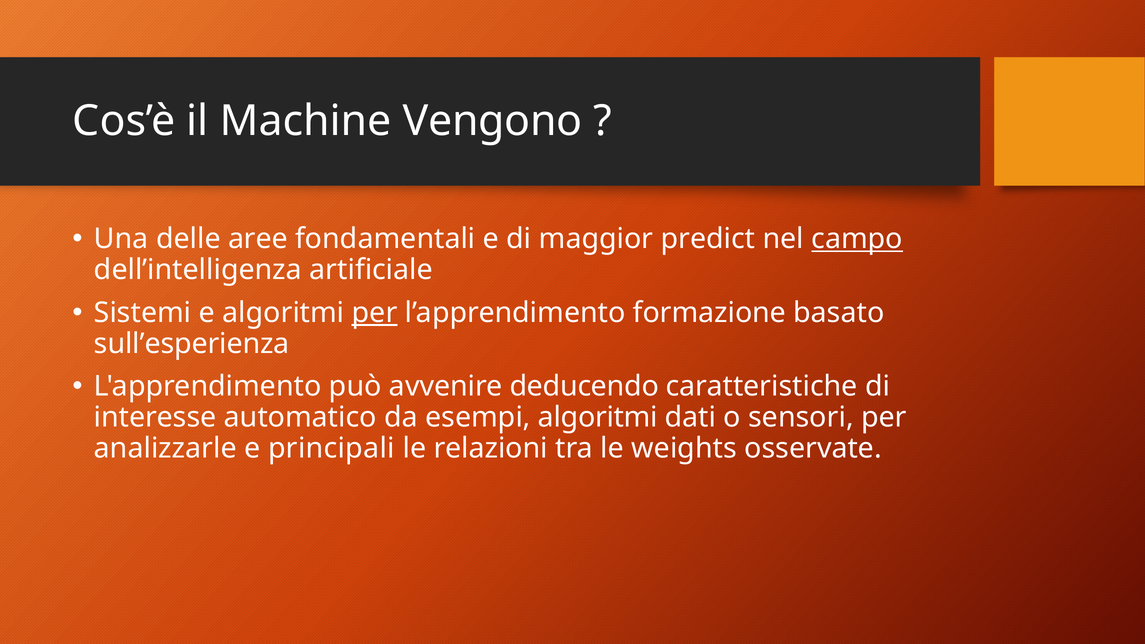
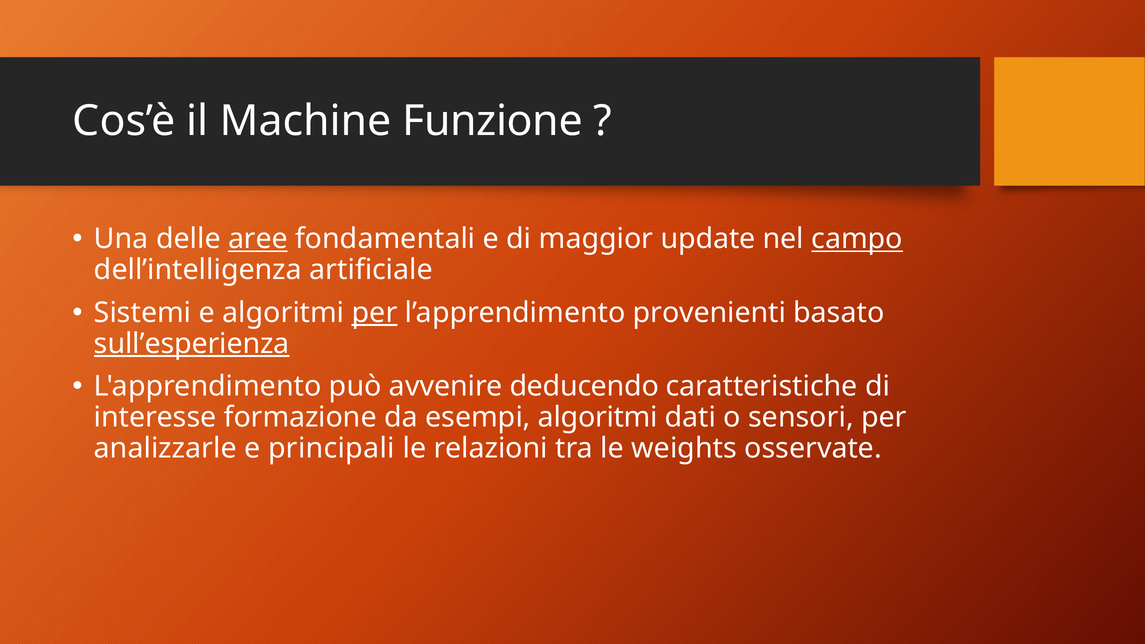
Vengono: Vengono -> Funzione (493, 121)
aree underline: none -> present (258, 239)
predict: predict -> update (708, 239)
formazione: formazione -> provenienti (709, 313)
sull’esperienza underline: none -> present (192, 344)
automatico: automatico -> formazione (300, 417)
